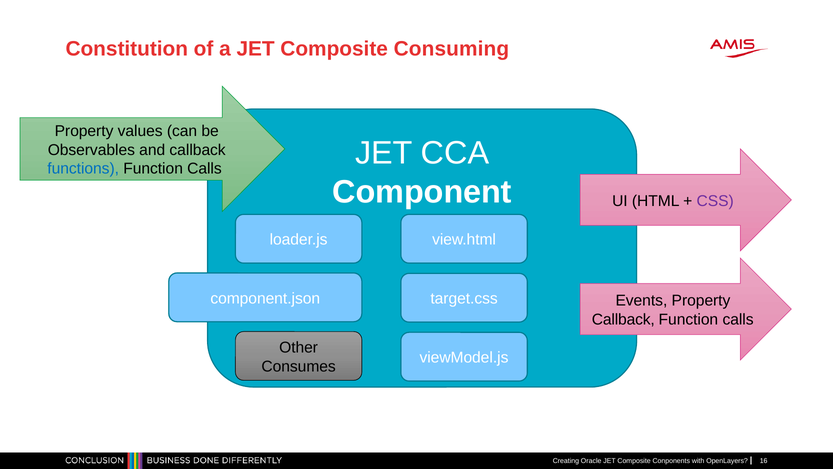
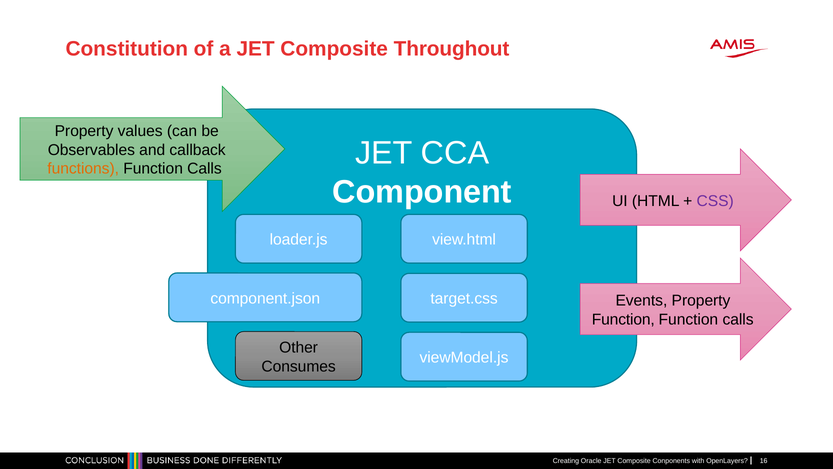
Consuming: Consuming -> Throughout (452, 49)
functions colour: blue -> orange (83, 169)
Callback: Callback -> Function (623, 319)
